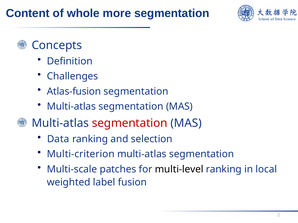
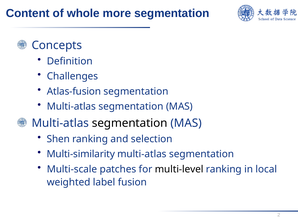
segmentation colour: red -> black (130, 123)
Data: Data -> Shen (58, 139)
Multi-criterion: Multi-criterion -> Multi-similarity (81, 154)
